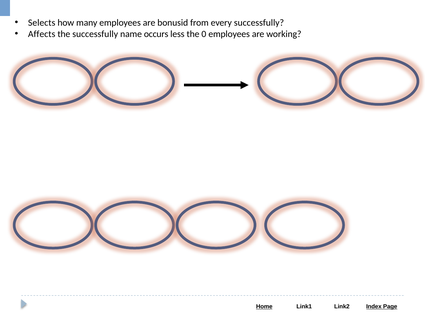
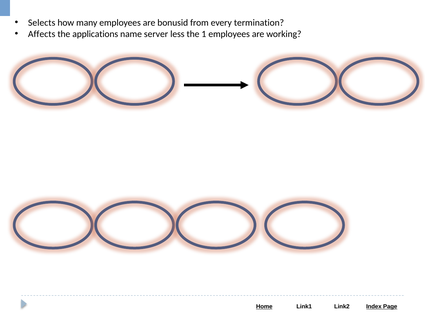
every successfully: successfully -> termination (259, 23)
the successfully: successfully -> applications (95, 34)
occurs: occurs -> server (156, 34)
0: 0 -> 1 (204, 34)
